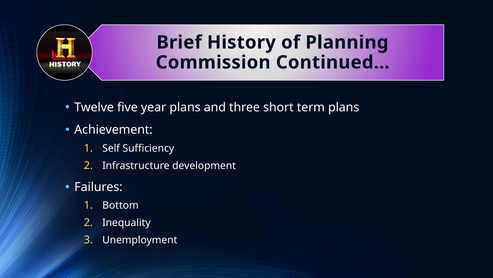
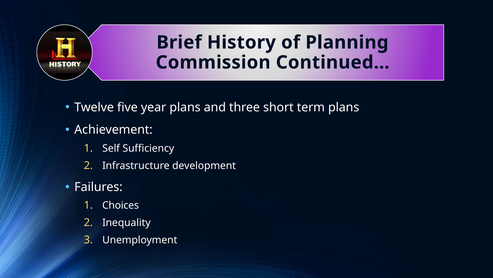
Bottom: Bottom -> Choices (121, 205)
